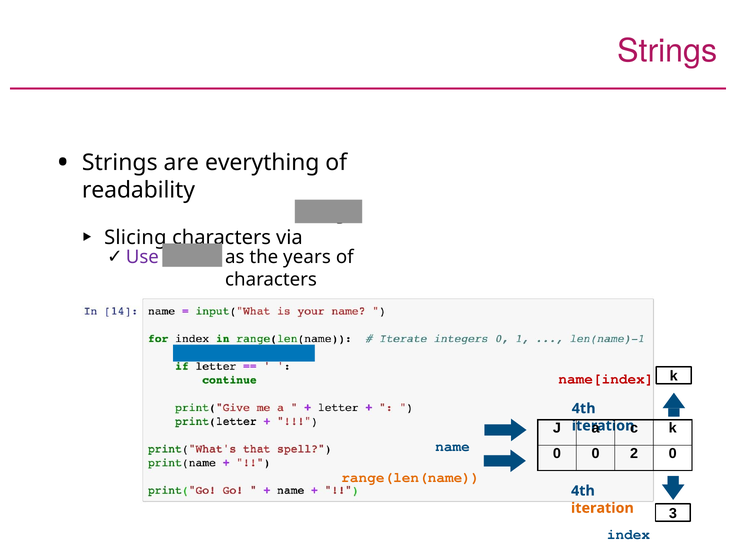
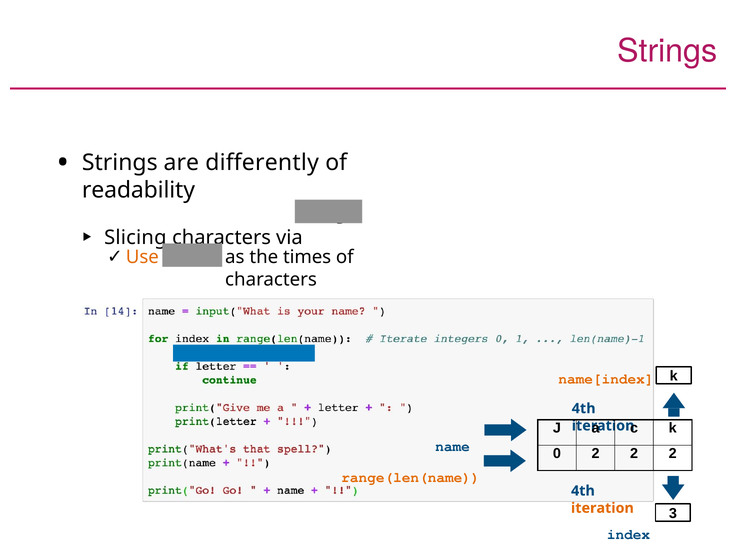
everything: everything -> diﬀerently (262, 162)
Use colour: purple -> orange (142, 257)
years: years -> times (307, 257)
name[index colour: red -> orange (606, 379)
0 0: 0 -> 2 (596, 453)
0: 0 -> 2 (673, 453)
